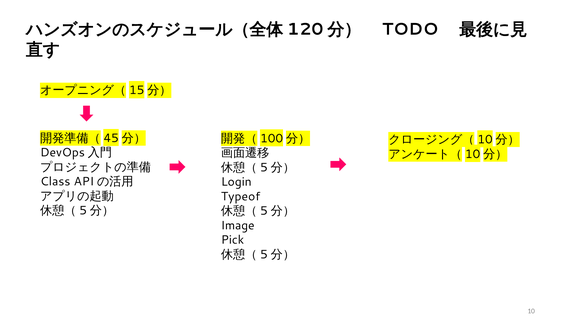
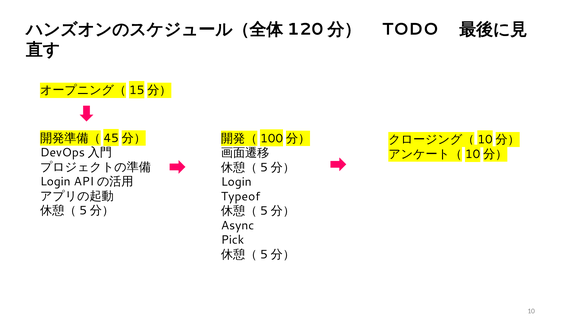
Class: Class -> Login (55, 181)
Image: Image -> Async (238, 225)
